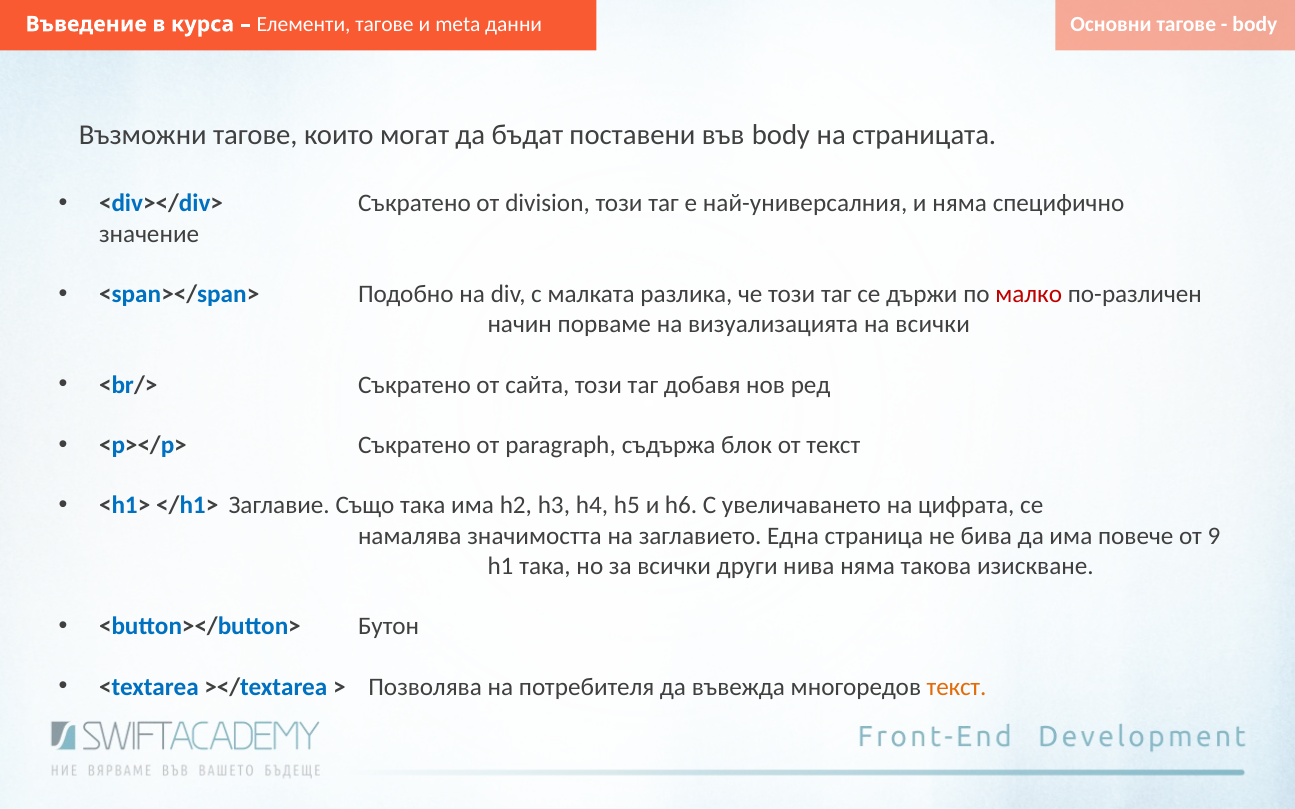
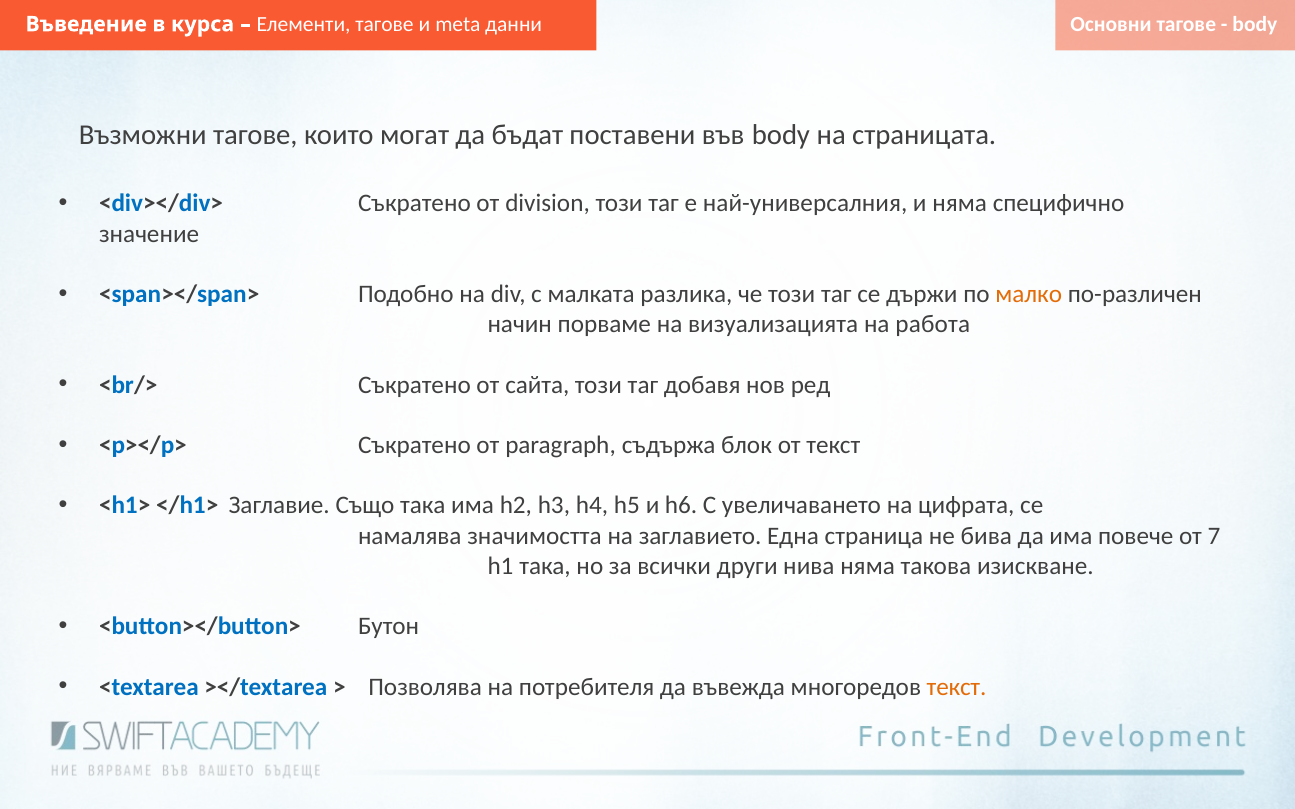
малко colour: red -> orange (1029, 294)
на всички: всички -> работа (933, 325)
9: 9 -> 7 (1214, 536)
